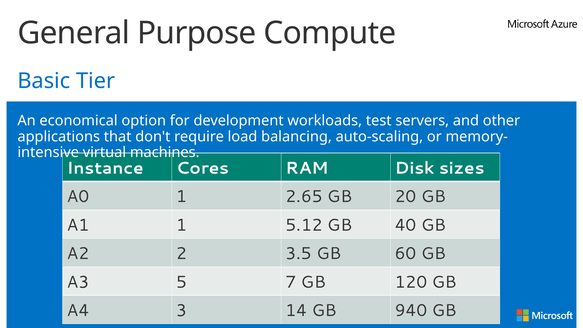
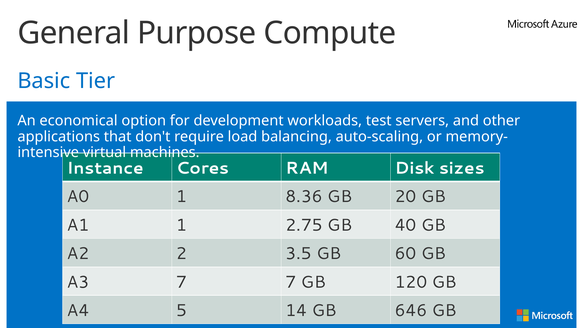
2.65: 2.65 -> 8.36 (304, 197)
5.12: 5.12 -> 2.75 (304, 225)
A3 5: 5 -> 7 (182, 282)
3: 3 -> 5 (182, 310)
940: 940 -> 646 (411, 310)
